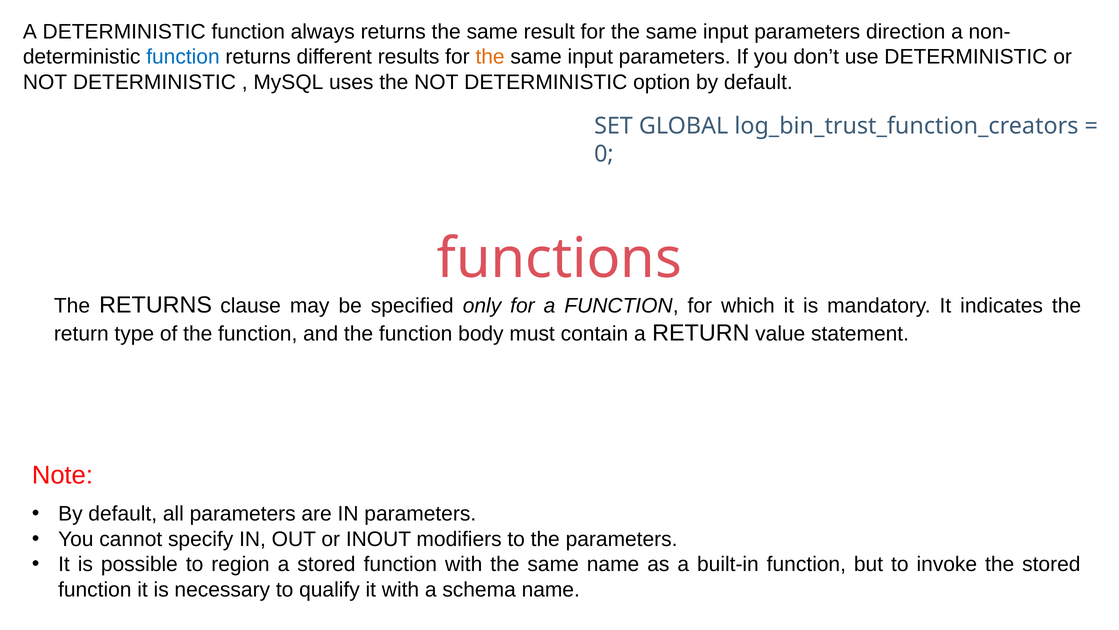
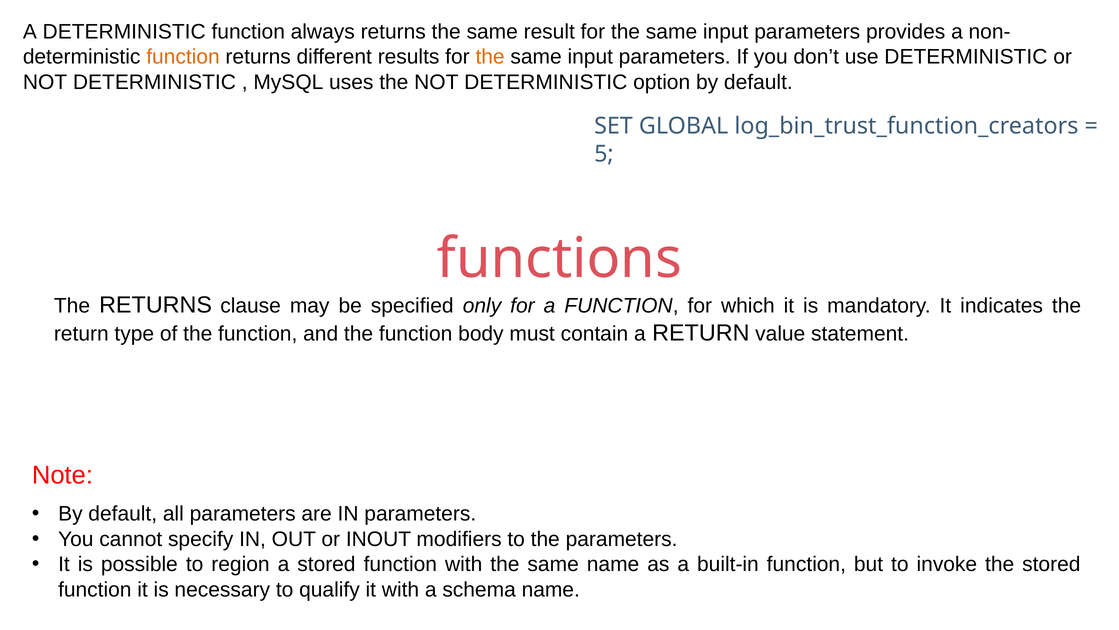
direction: direction -> provides (906, 32)
function colour: blue -> orange (183, 57)
0: 0 -> 5 (604, 154)
